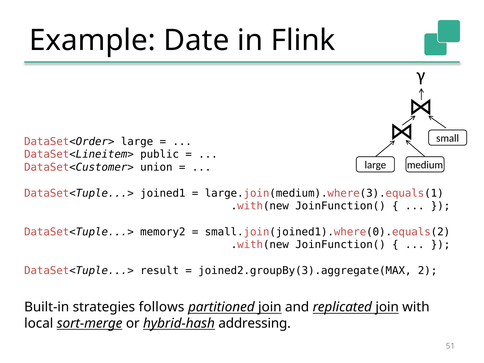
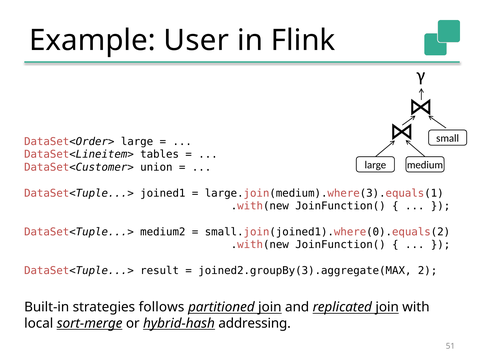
Date: Date -> User (196, 40)
public: public -> tables (160, 154)
memory2: memory2 -> medium2 (163, 232)
